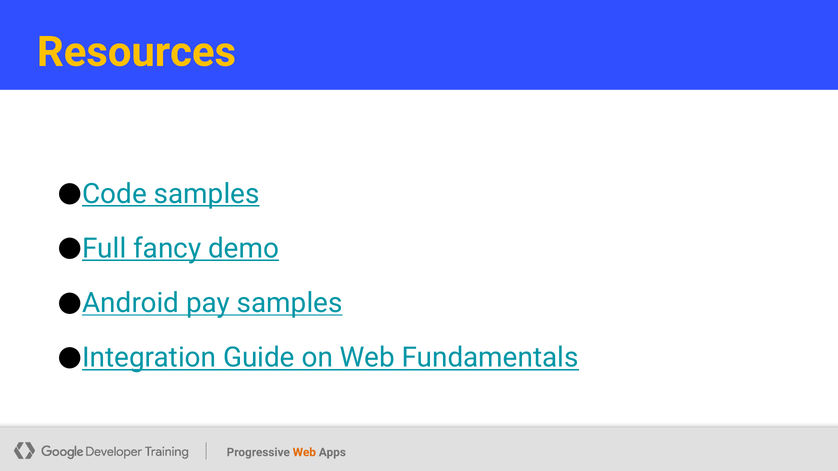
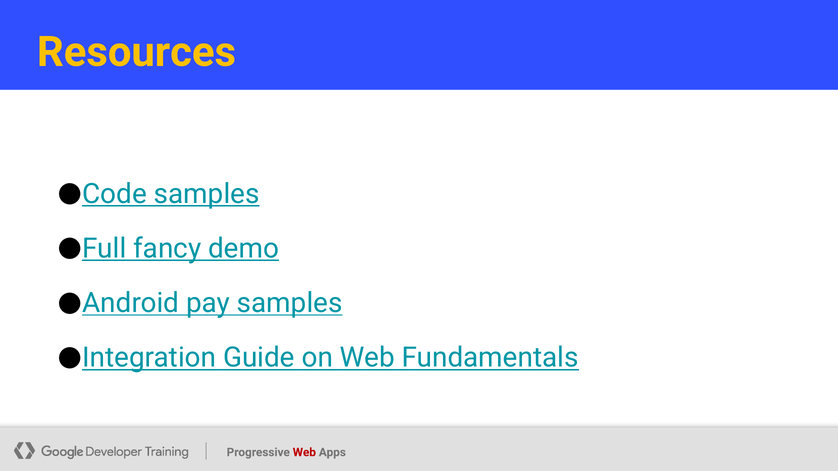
Web colour: orange -> red (304, 453)
